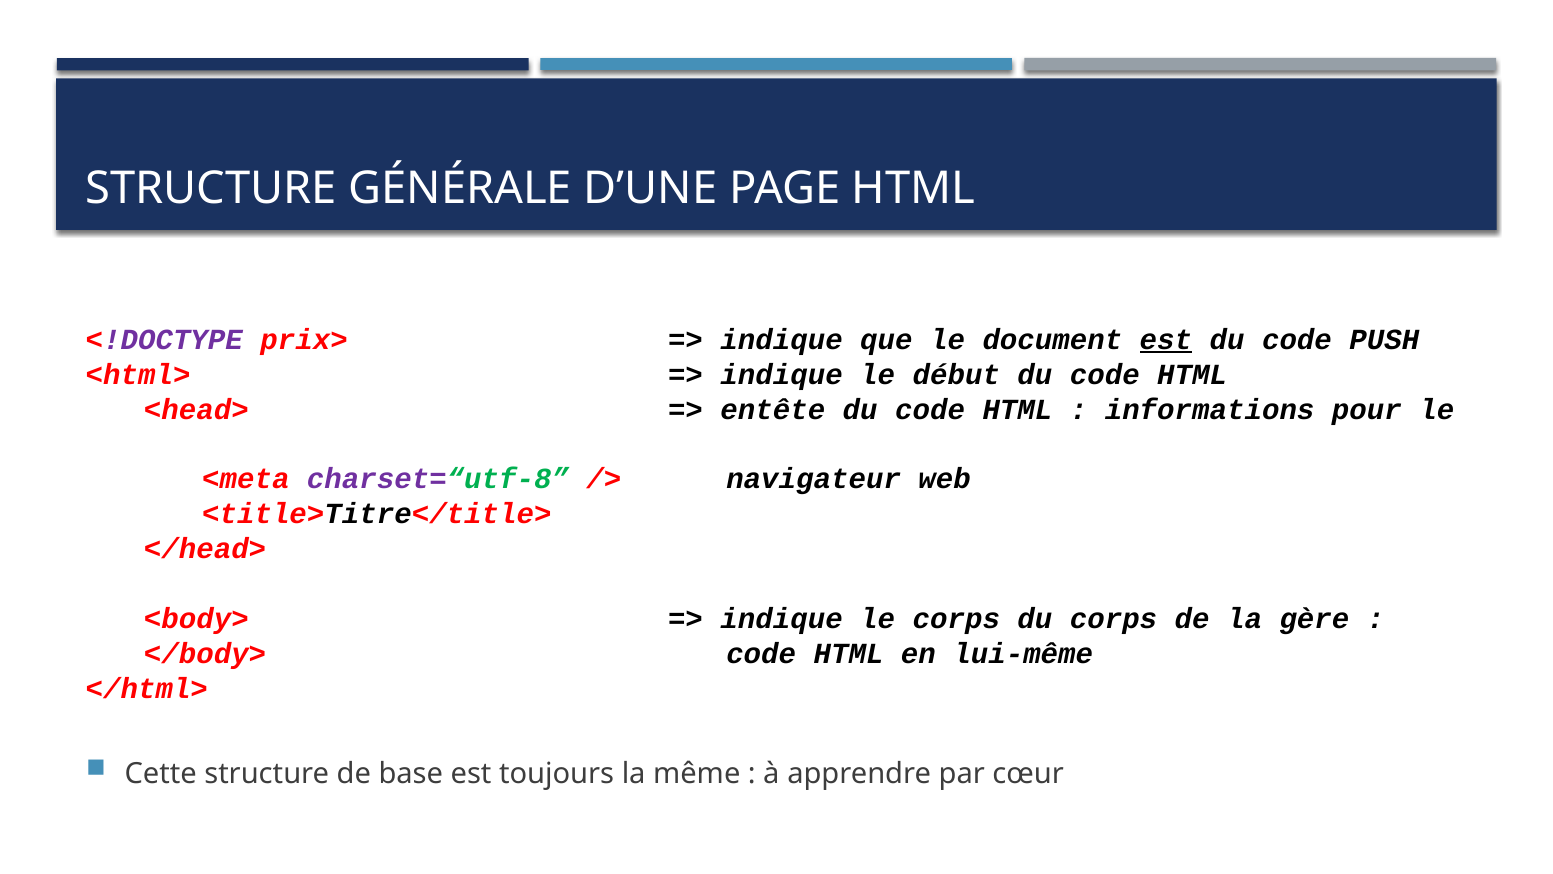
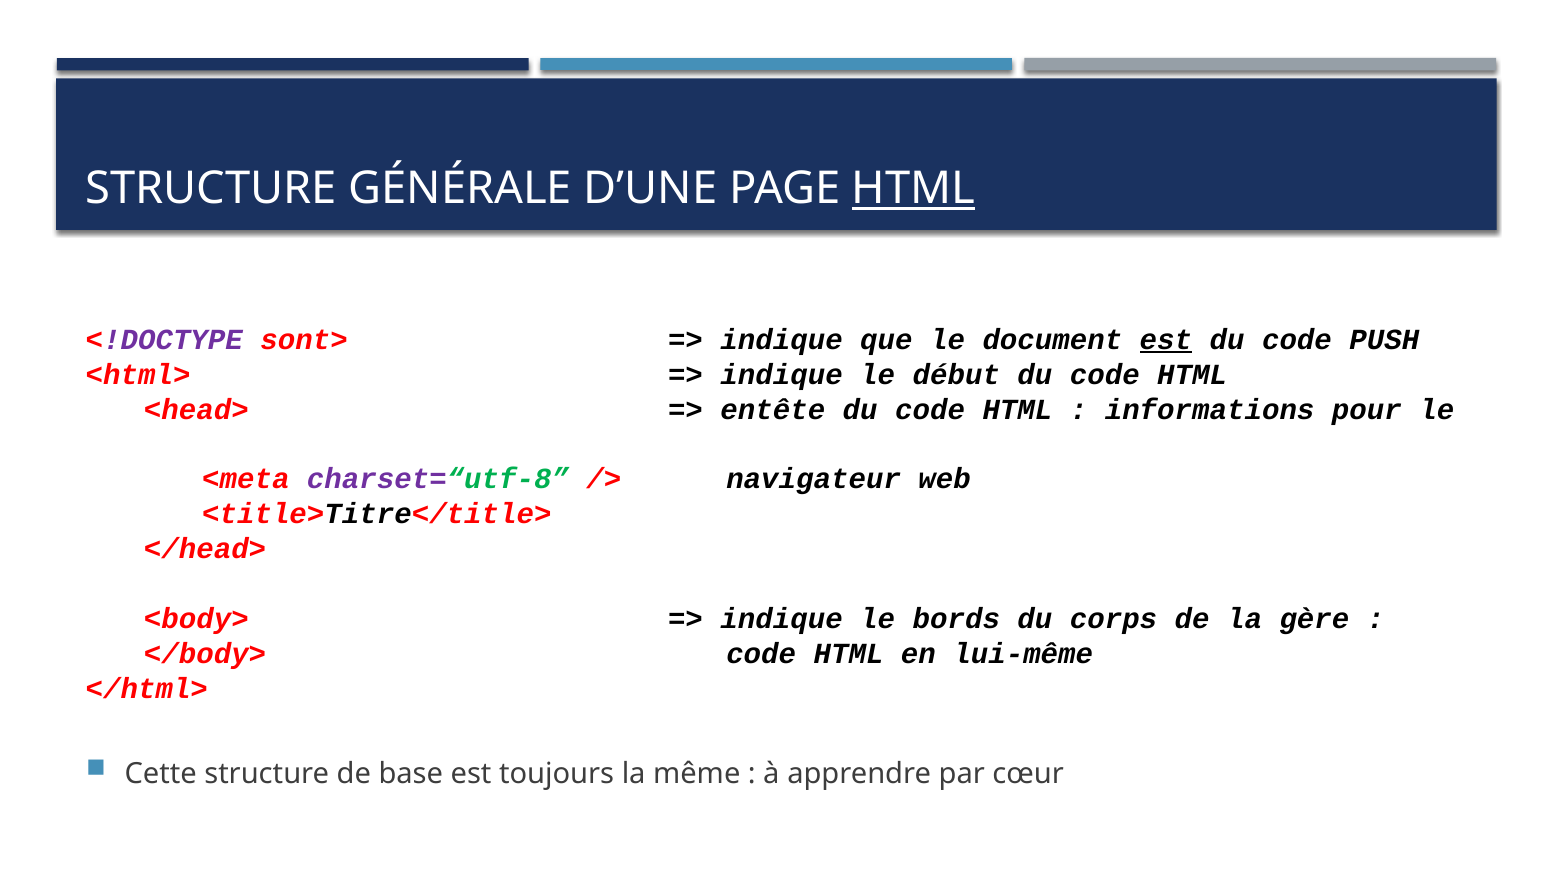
HTML underline: none -> present (914, 189)
prix>: prix> -> sont> (304, 339)
le corps: corps -> bords (956, 619)
